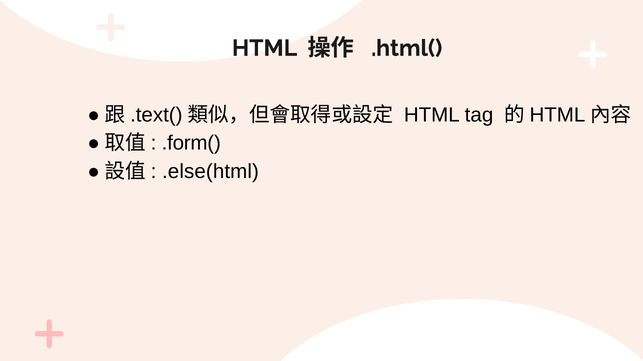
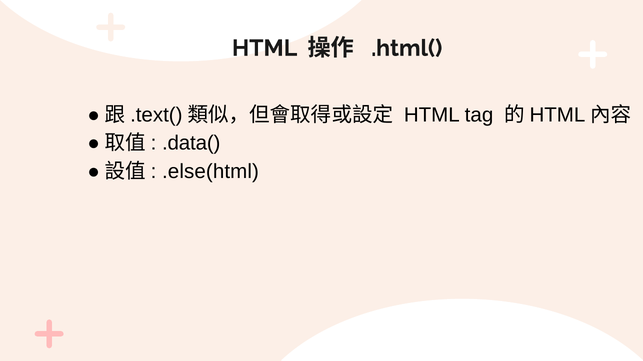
.form(: .form( -> .data( (191, 143)
